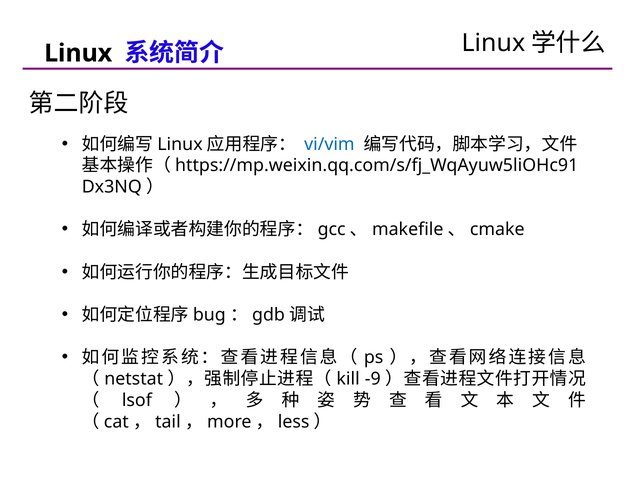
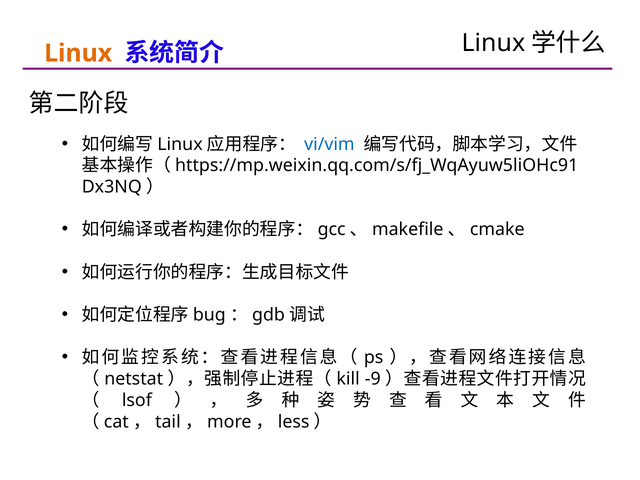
Linux colour: black -> orange (78, 53)
